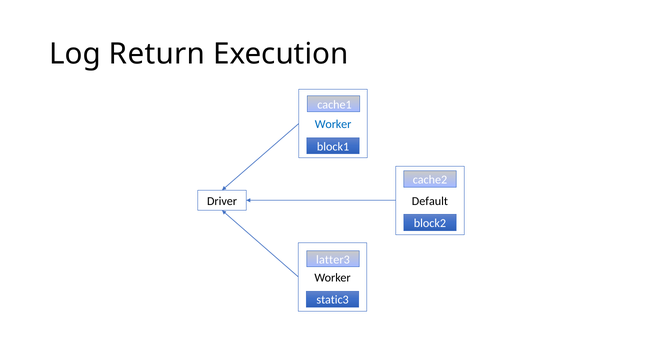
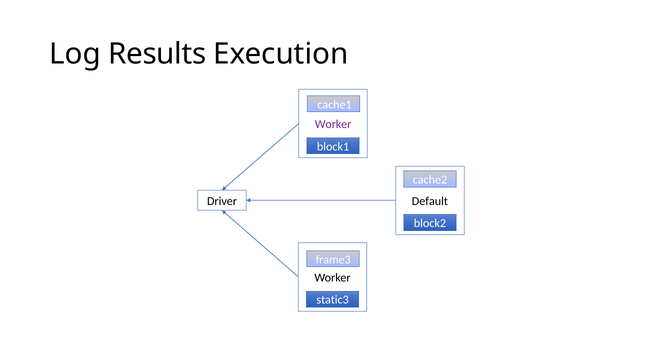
Return: Return -> Results (157, 54)
Worker colour: blue -> purple (333, 125)
latter3: latter3 -> frame3 (333, 260)
